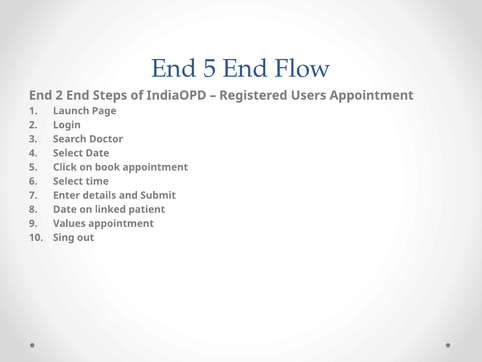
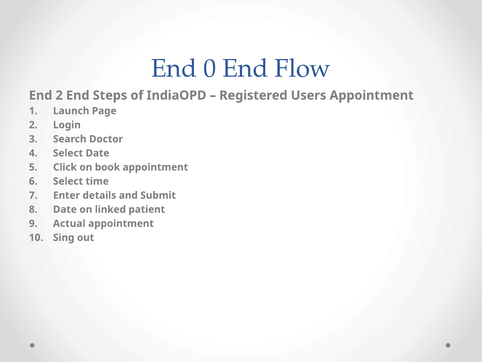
End 5: 5 -> 0 (210, 68)
Values: Values -> Actual (69, 223)
